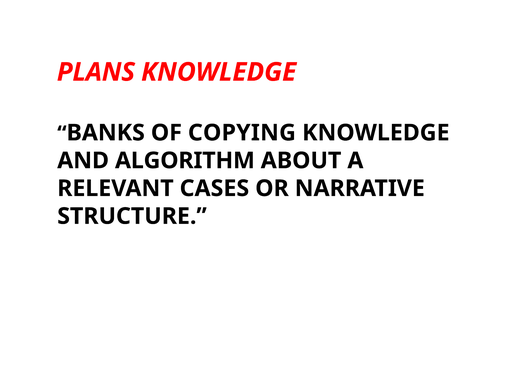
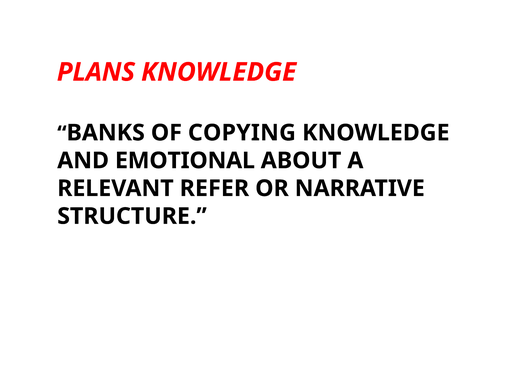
ALGORITHM: ALGORITHM -> EMOTIONAL (185, 160)
CASES: CASES -> REFER (214, 188)
